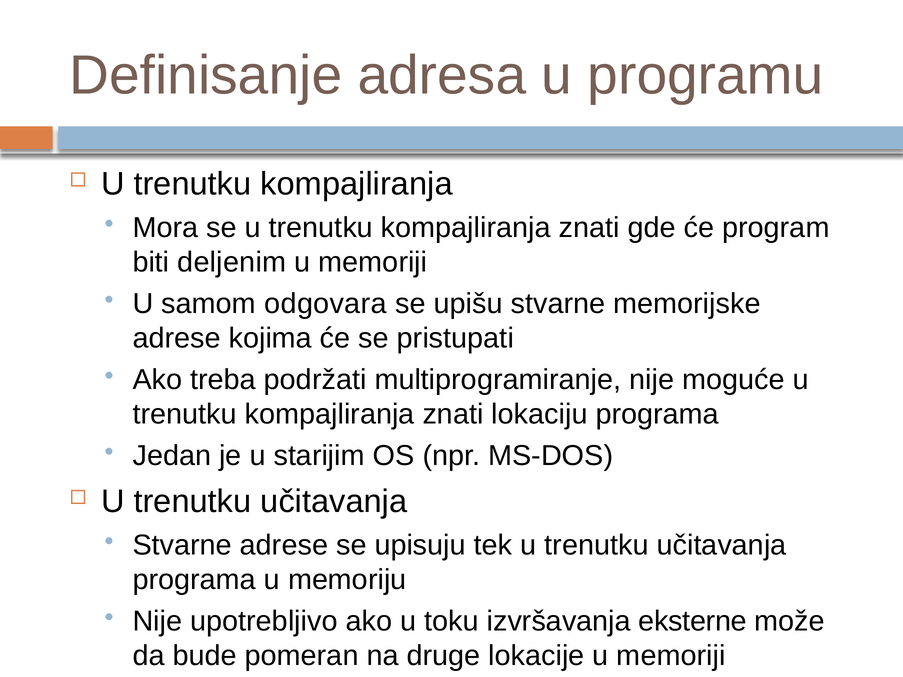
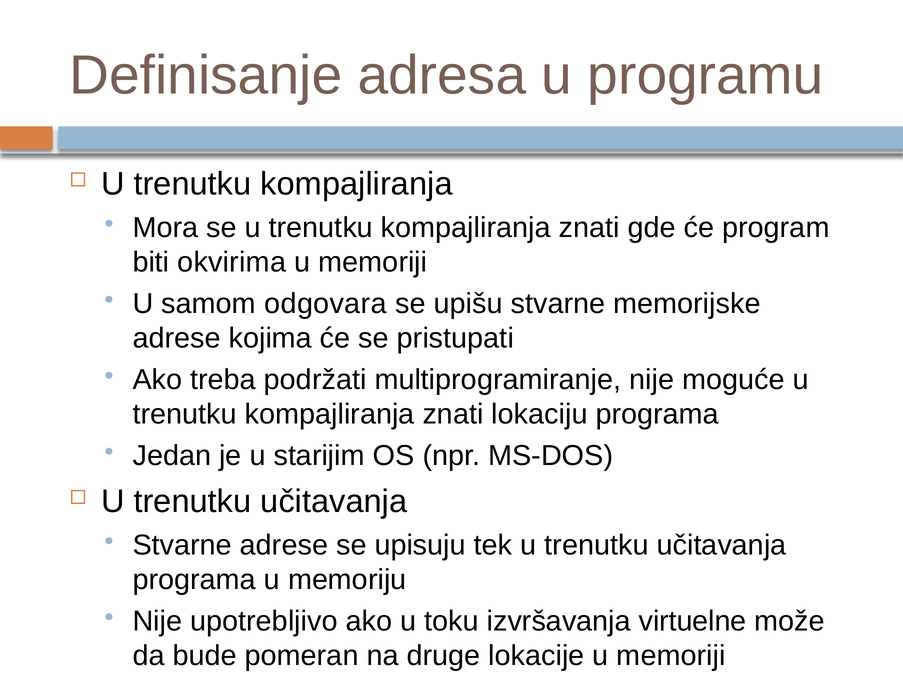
deljenim: deljenim -> okvirima (232, 262)
eksterne: eksterne -> virtuelne (693, 621)
